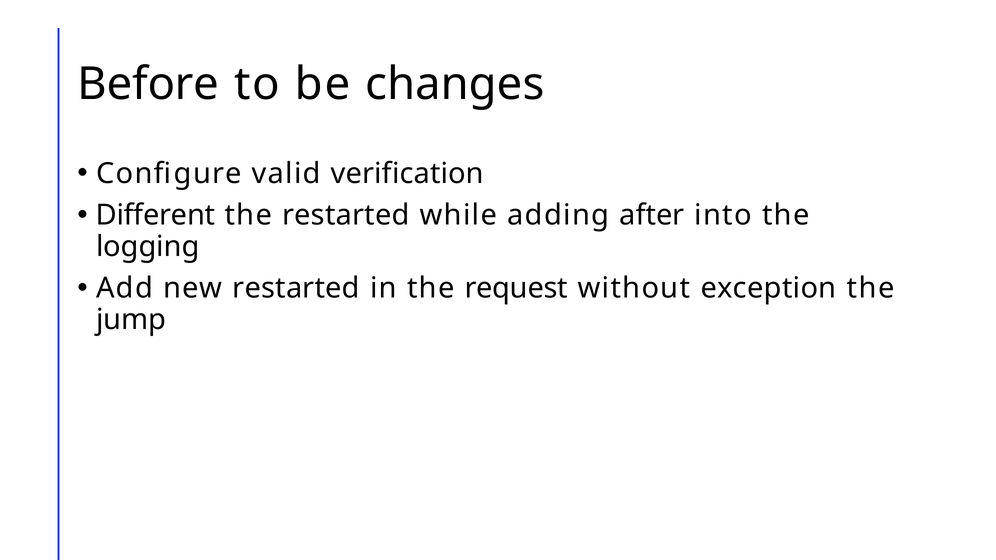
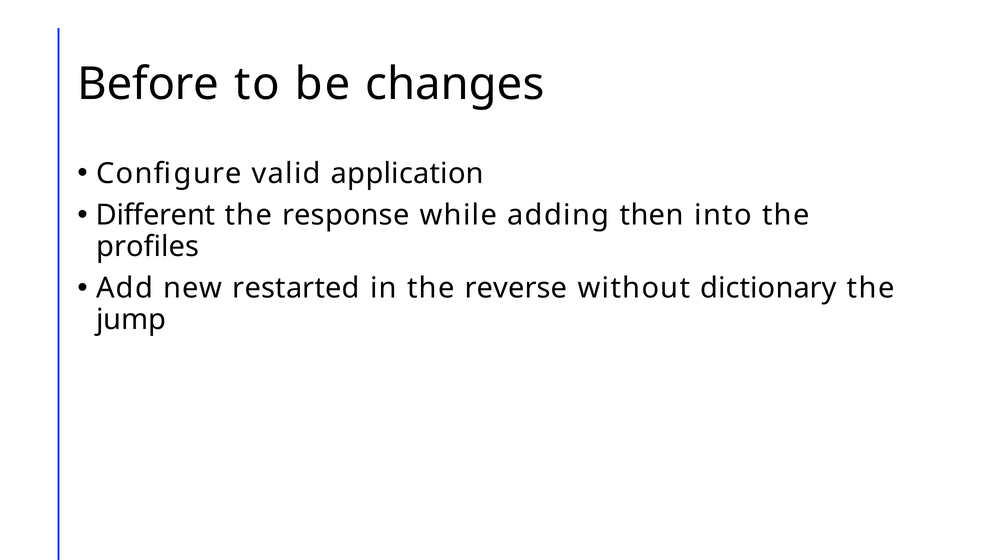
verification: verification -> application (407, 174)
the restarted: restarted -> response (346, 215)
after: after -> then (652, 215)
logging: logging -> profiles (148, 247)
request: request -> reverse (516, 289)
exception: exception -> dictionary (769, 289)
